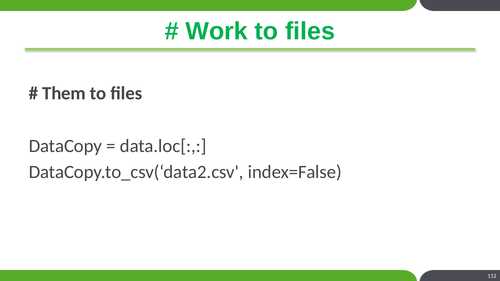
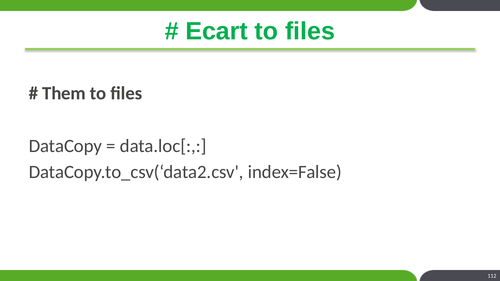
Work: Work -> Ecart (217, 31)
